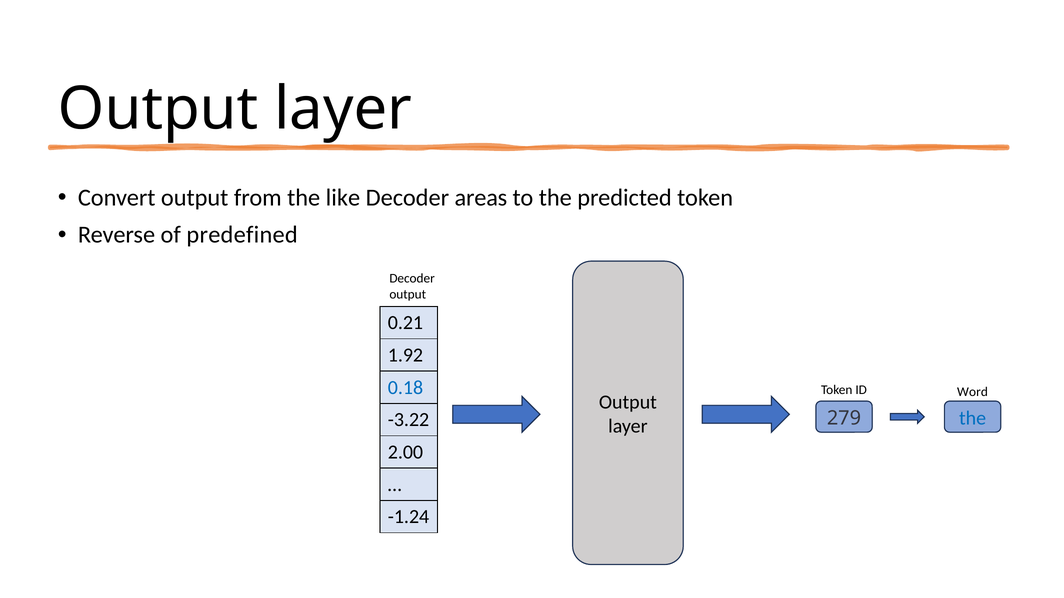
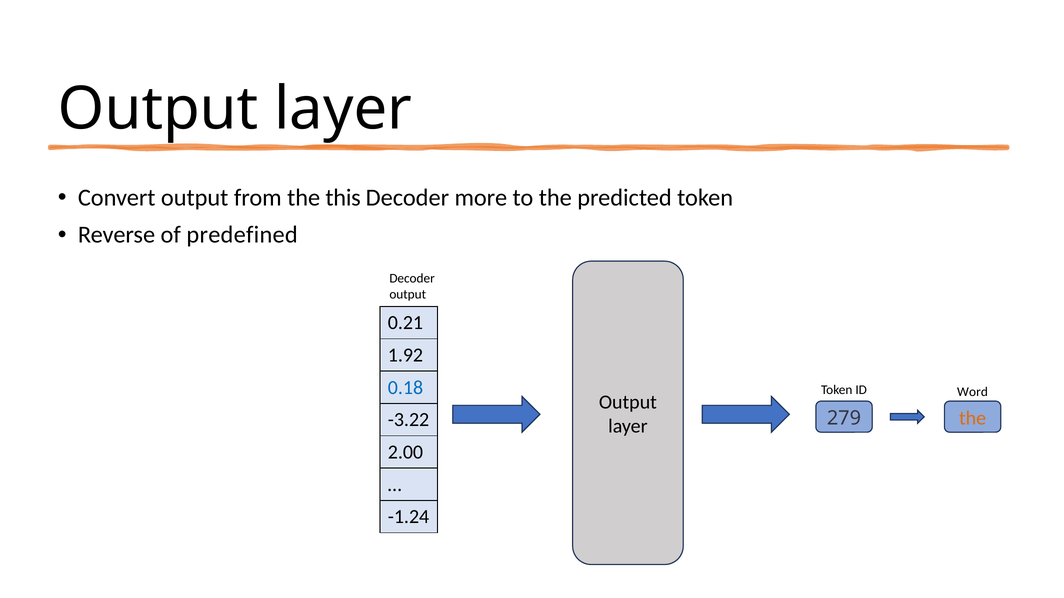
like: like -> this (343, 198)
areas: areas -> more (481, 198)
the colour: blue -> orange (973, 418)
